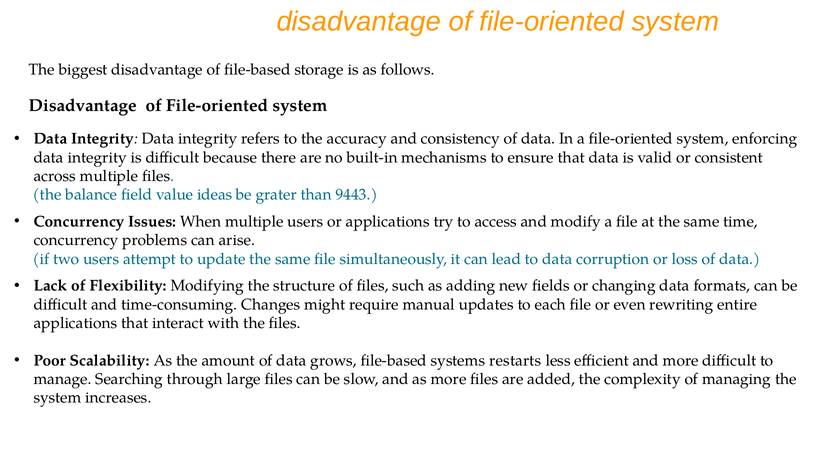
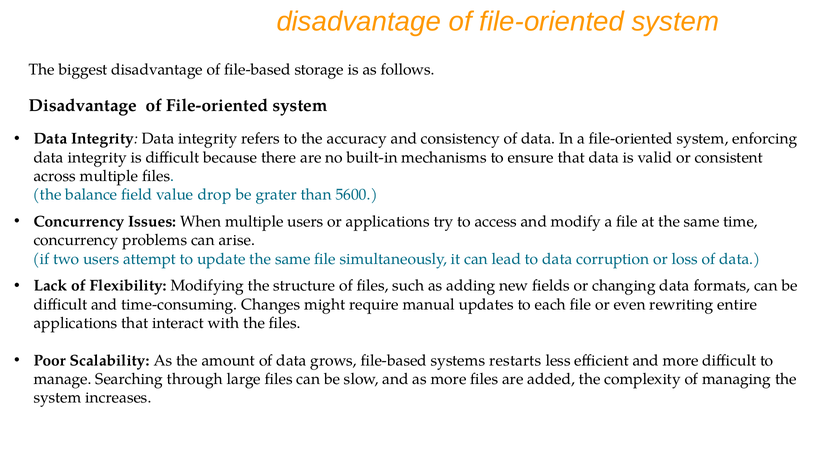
ideas: ideas -> drop (214, 195)
9443: 9443 -> 5600 (357, 195)
